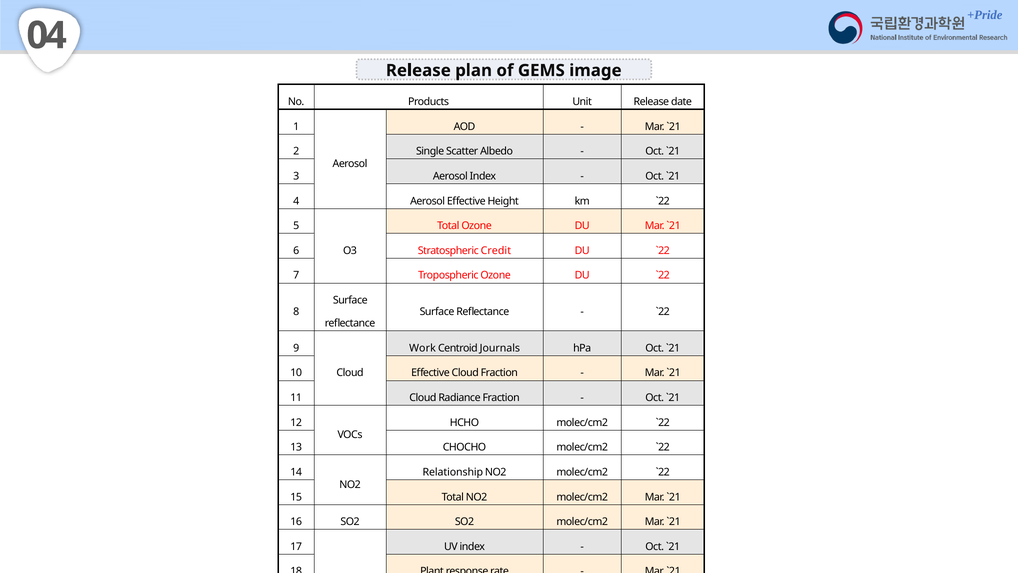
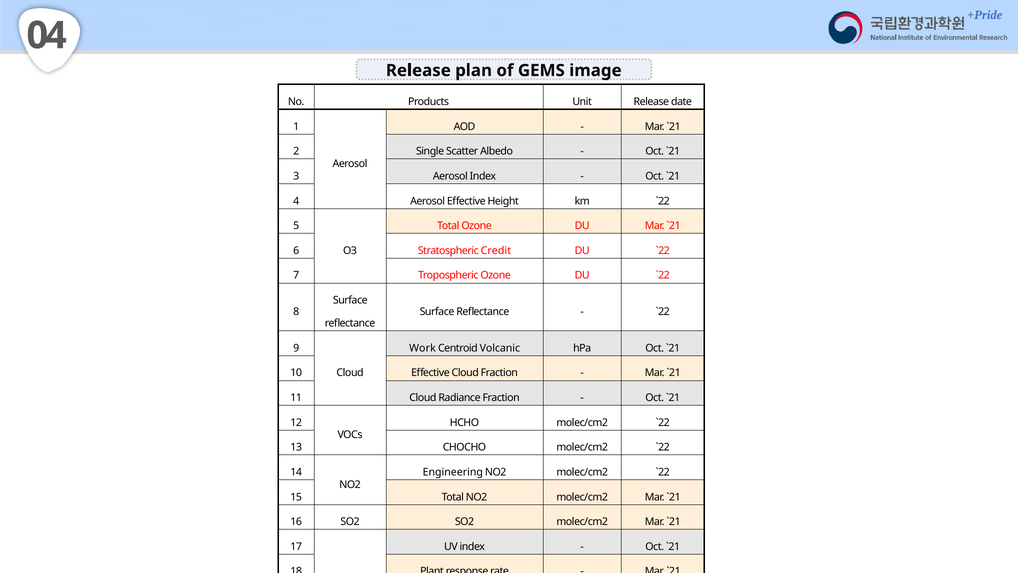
Journals: Journals -> Volcanic (500, 348)
Relationship: Relationship -> Engineering (453, 472)
